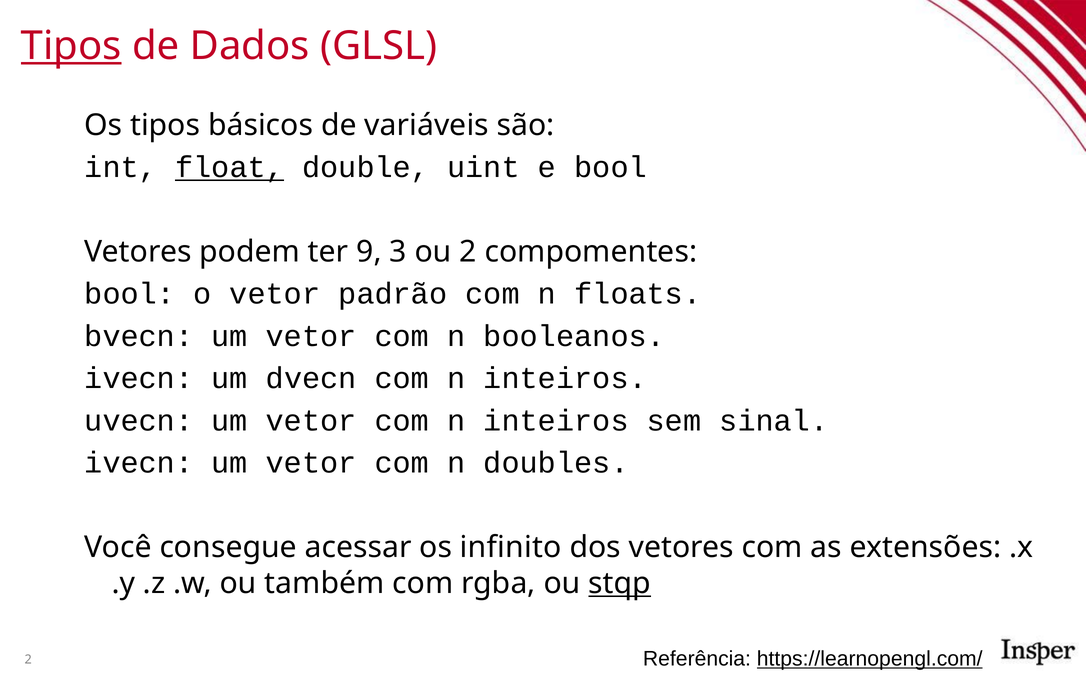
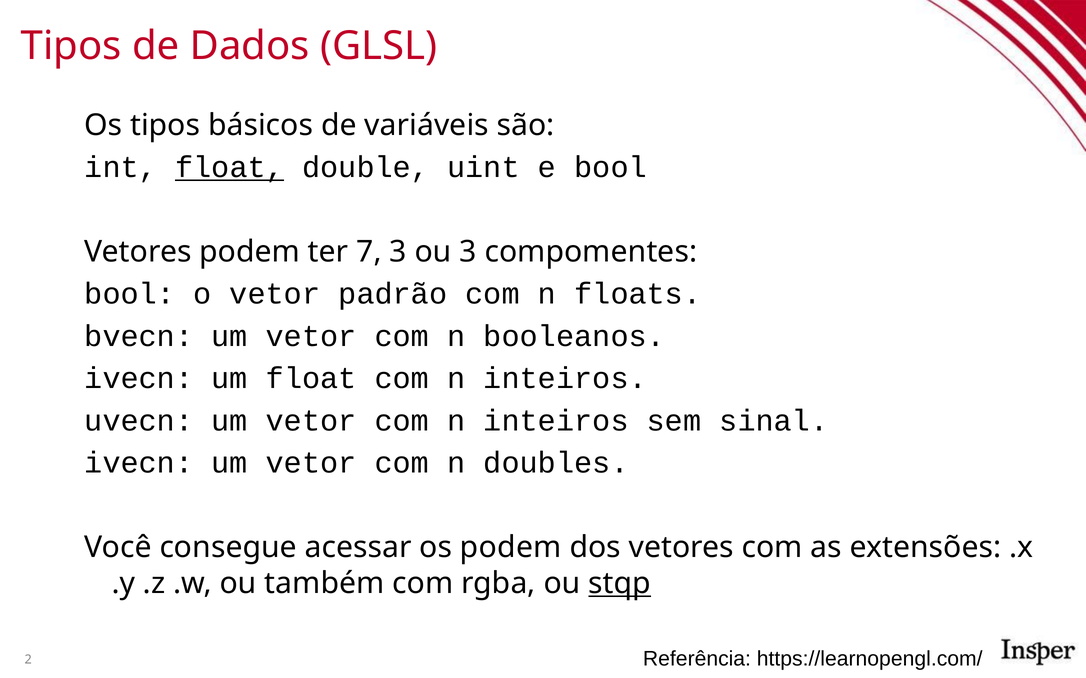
Tipos underline: present -> none (71, 46)
9: 9 -> 7 (369, 252)
ou 2: 2 -> 3 (468, 252)
um dvecn: dvecn -> float (311, 379)
os infinito: infinito -> podem (511, 548)
https://learnopengl.com/ underline: present -> none (870, 660)
